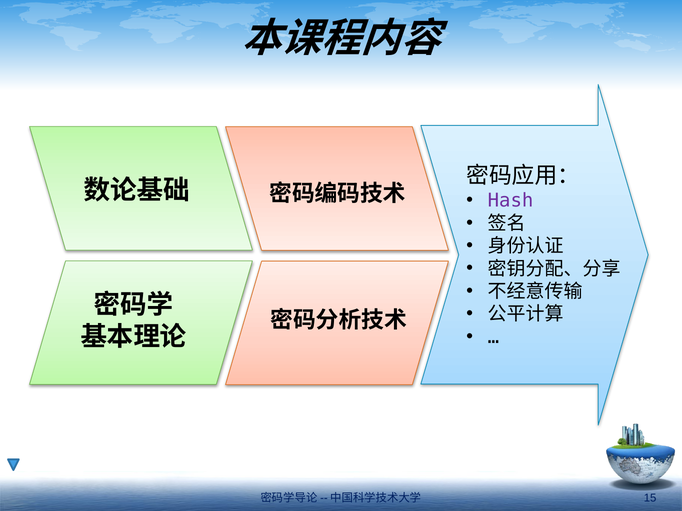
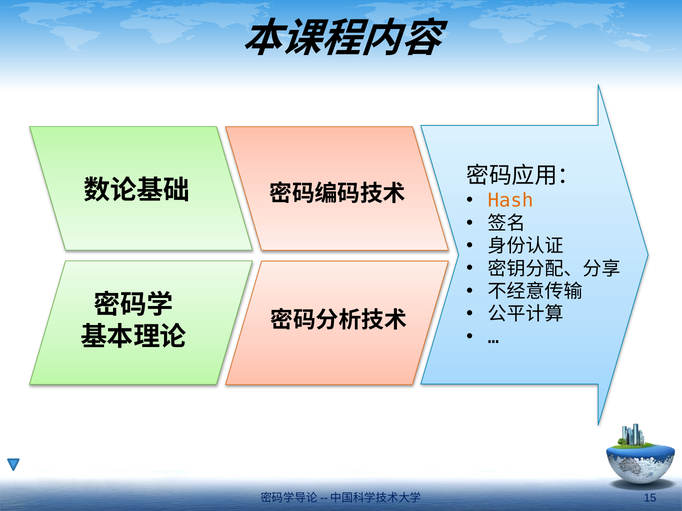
Hash colour: purple -> orange (511, 201)
